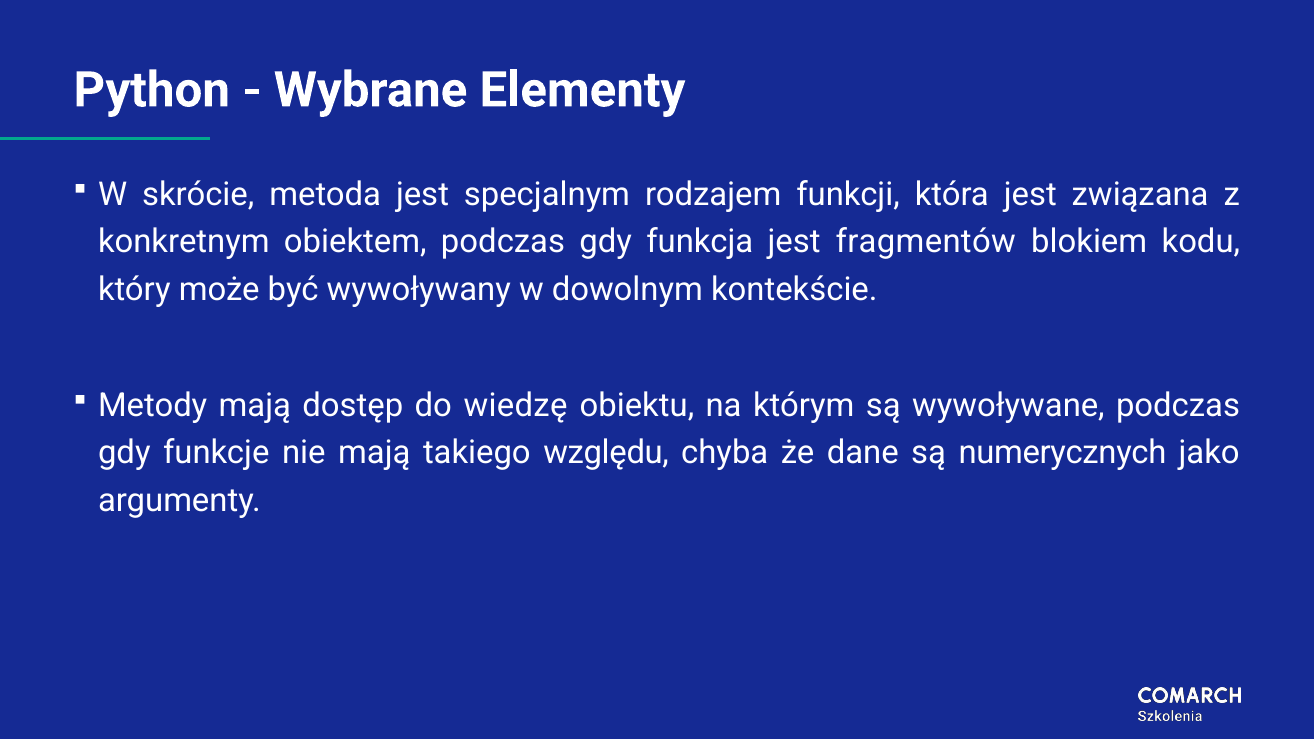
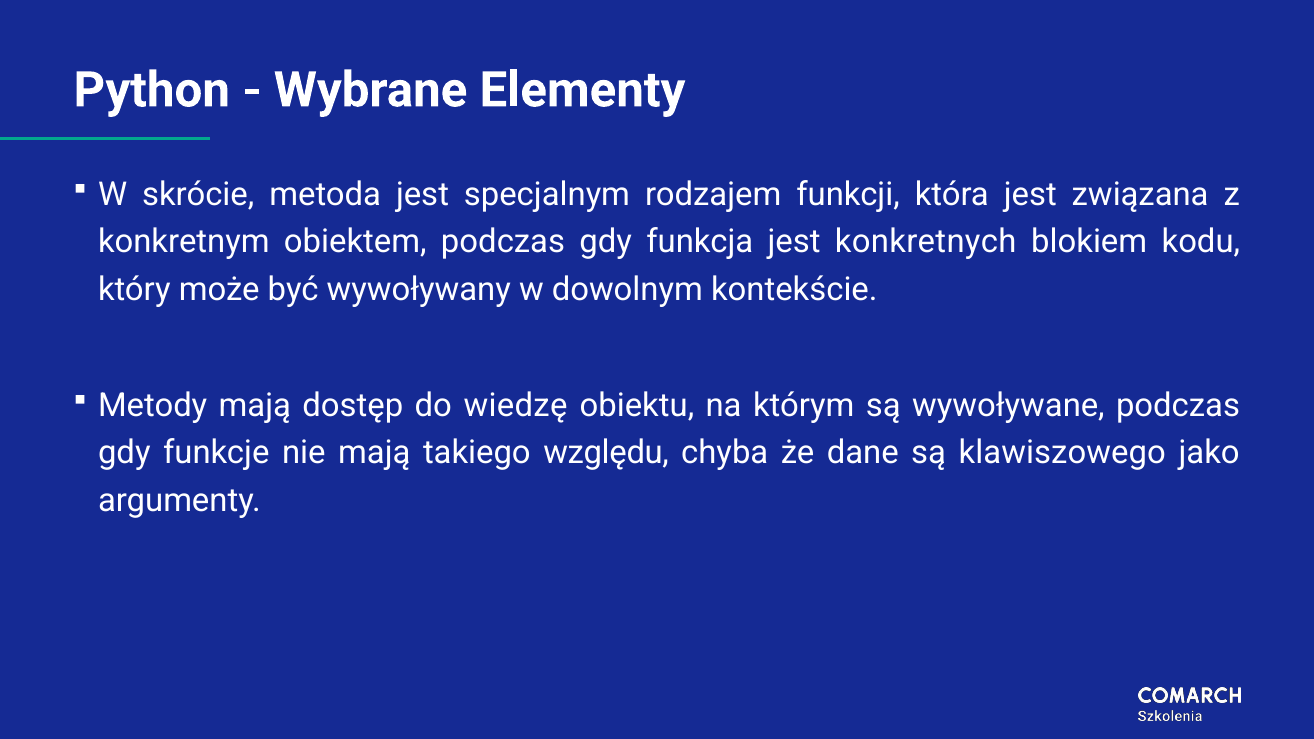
fragmentów: fragmentów -> konkretnych (926, 242)
numerycznych: numerycznych -> klawiszowego (1062, 453)
